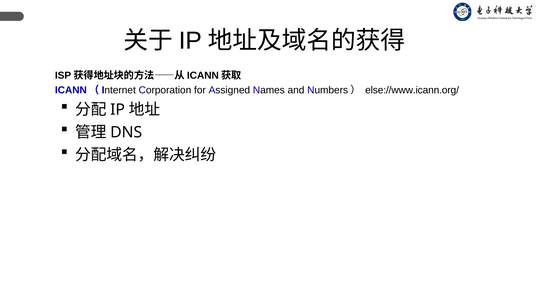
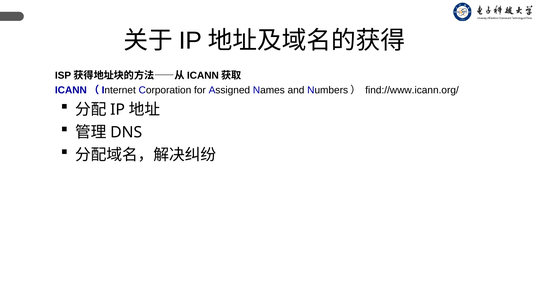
else://www.icann.org/: else://www.icann.org/ -> find://www.icann.org/ (412, 90)
